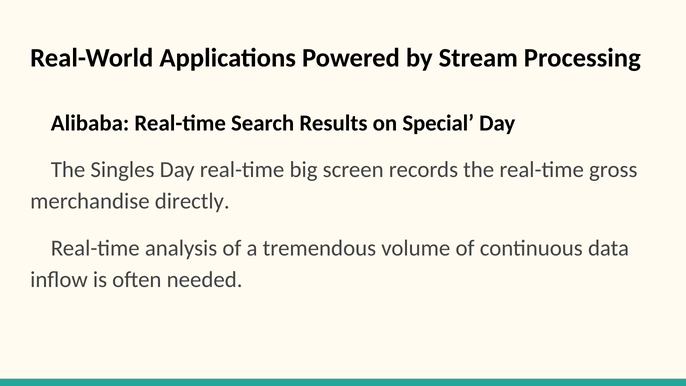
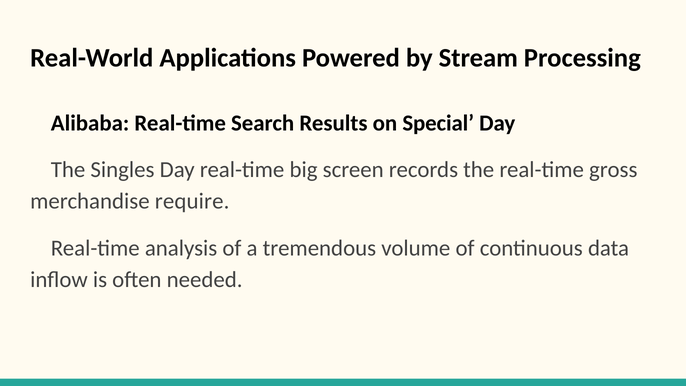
directly: directly -> require (192, 201)
